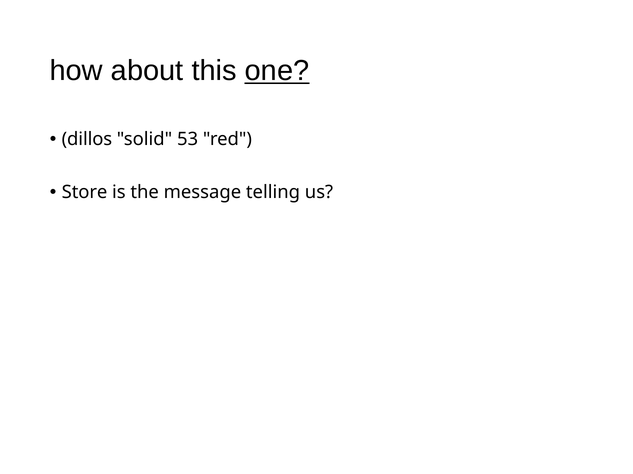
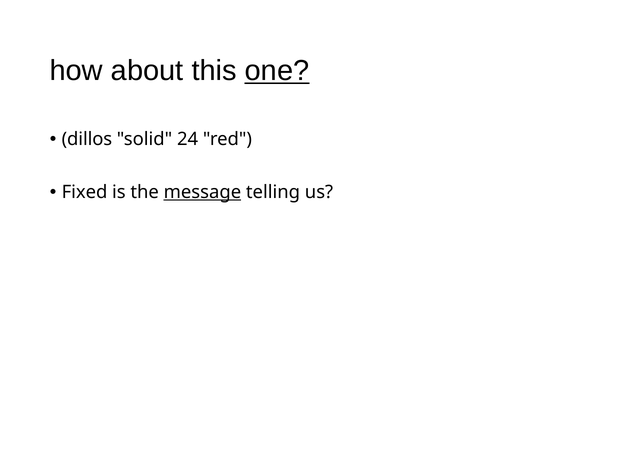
53: 53 -> 24 (188, 139)
Store: Store -> Fixed (85, 192)
message underline: none -> present (202, 192)
